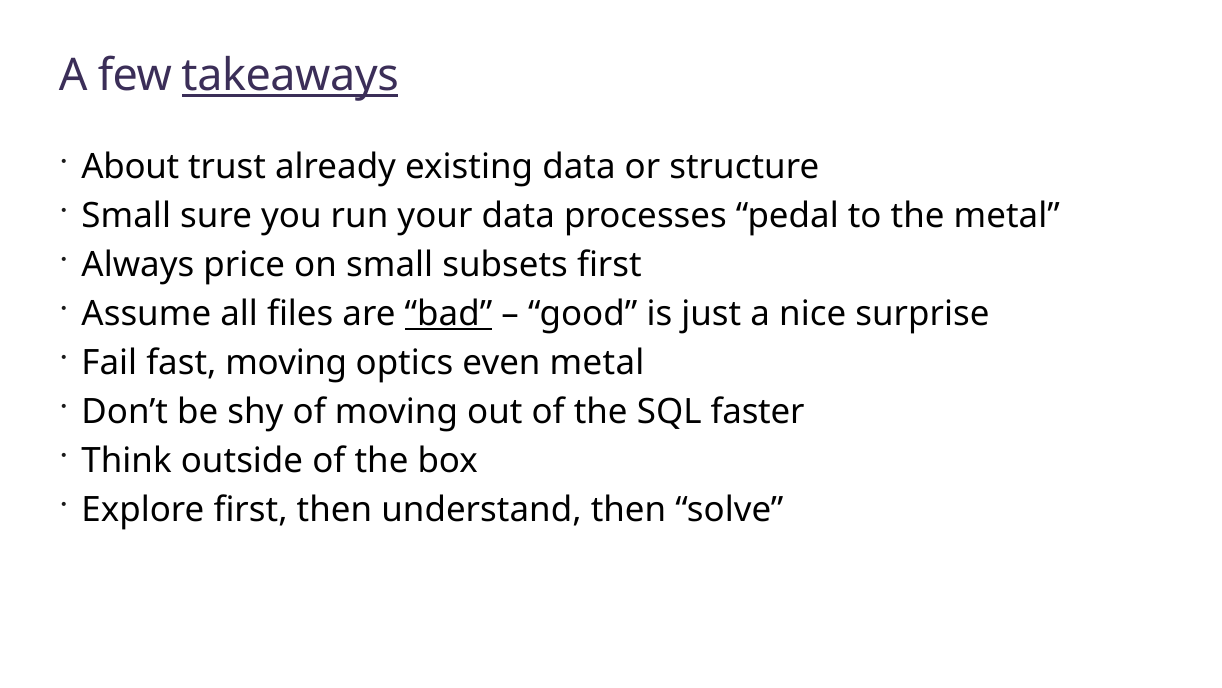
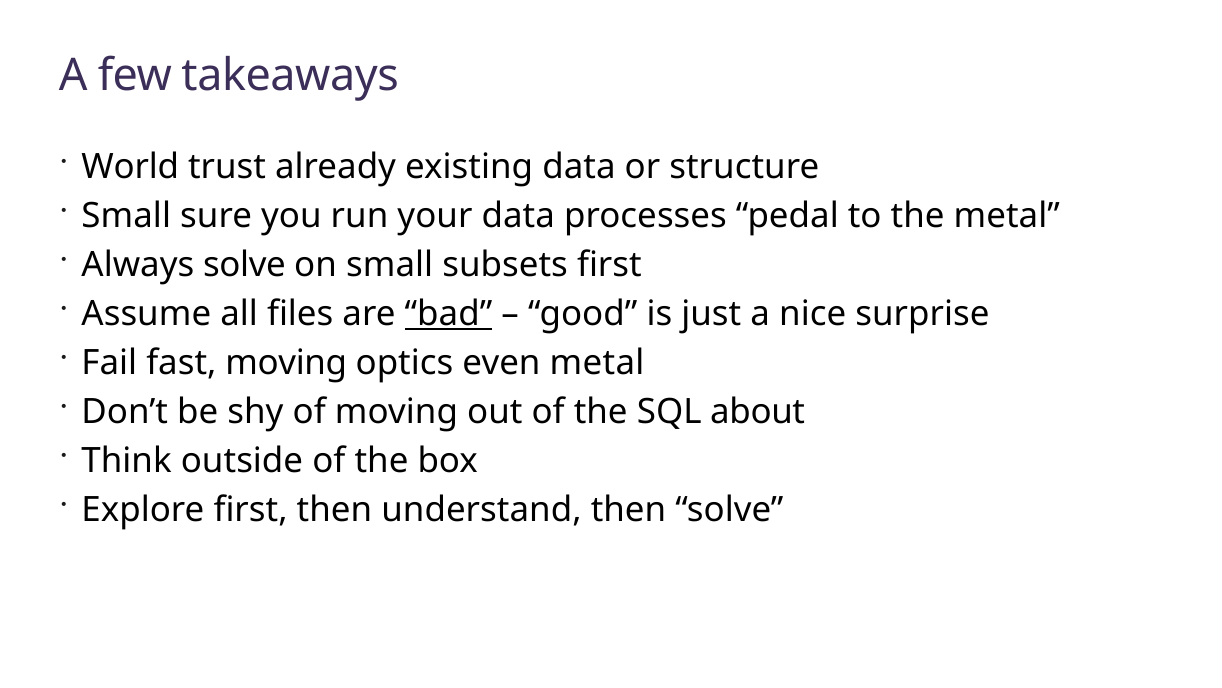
takeaways underline: present -> none (290, 76)
About: About -> World (130, 167)
Always price: price -> solve (244, 265)
faster: faster -> about (758, 412)
